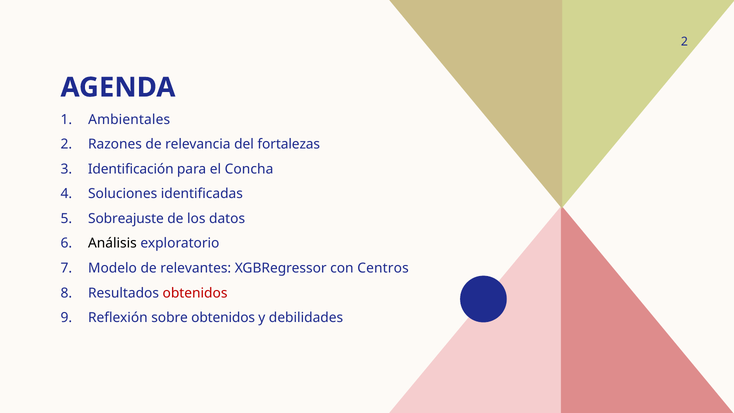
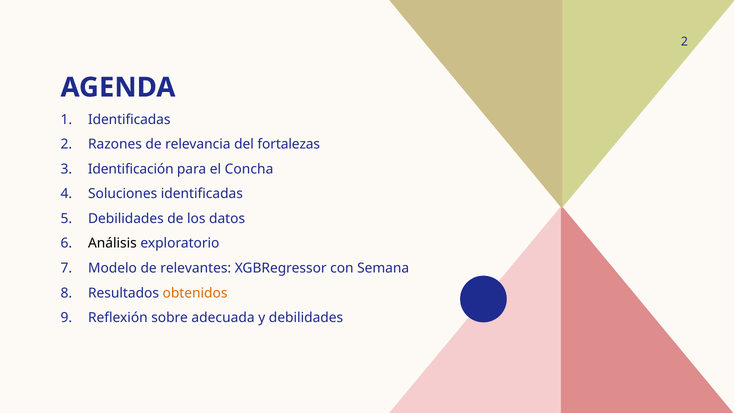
Ambientales: Ambientales -> Identificadas (129, 119)
Sobreajuste: Sobreajuste -> Debilidades (126, 219)
Centros: Centros -> Semana (383, 268)
obtenidos colour: red -> orange (195, 293)
sobre obtenidos: obtenidos -> adecuada (223, 318)
